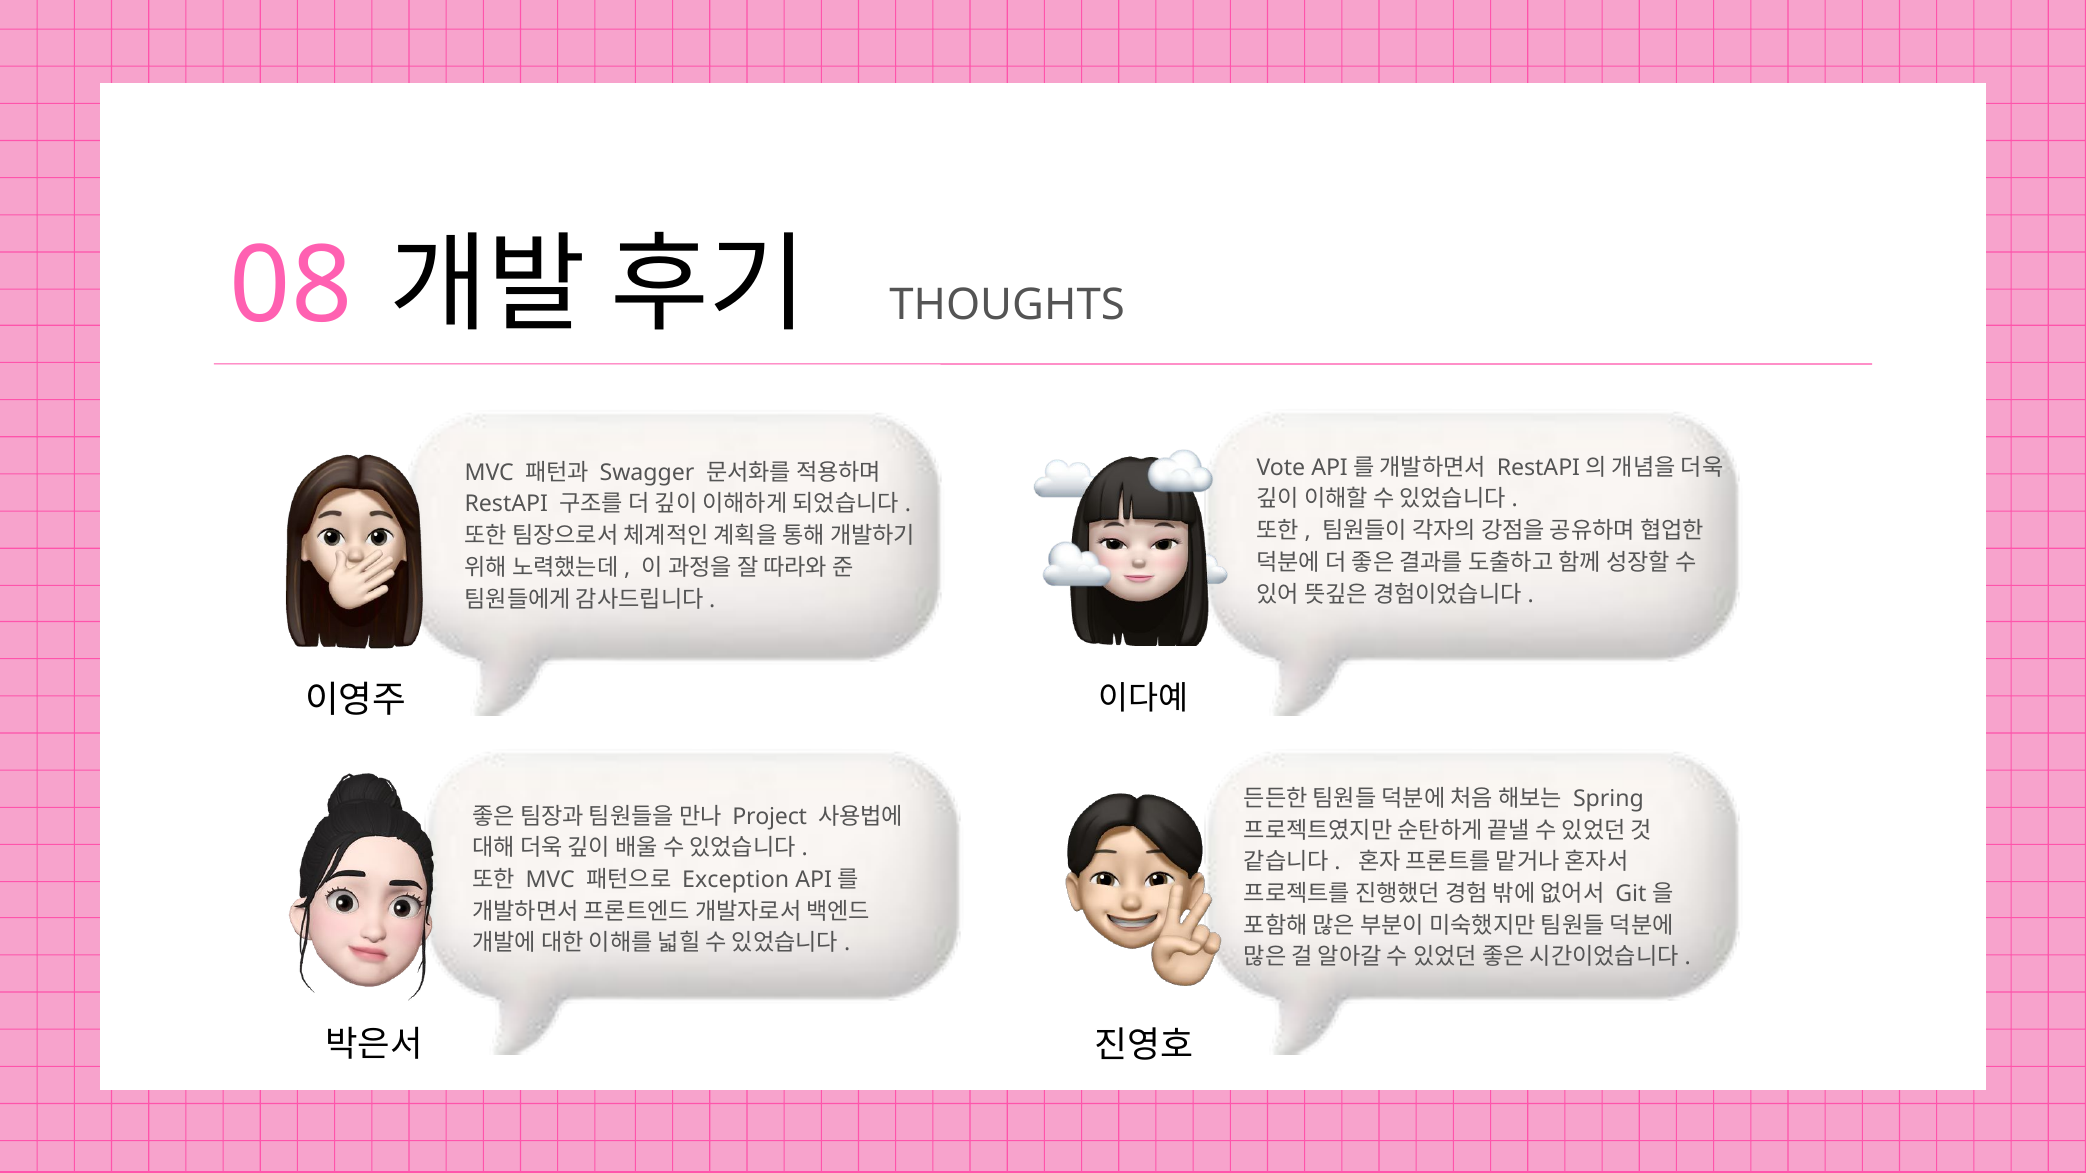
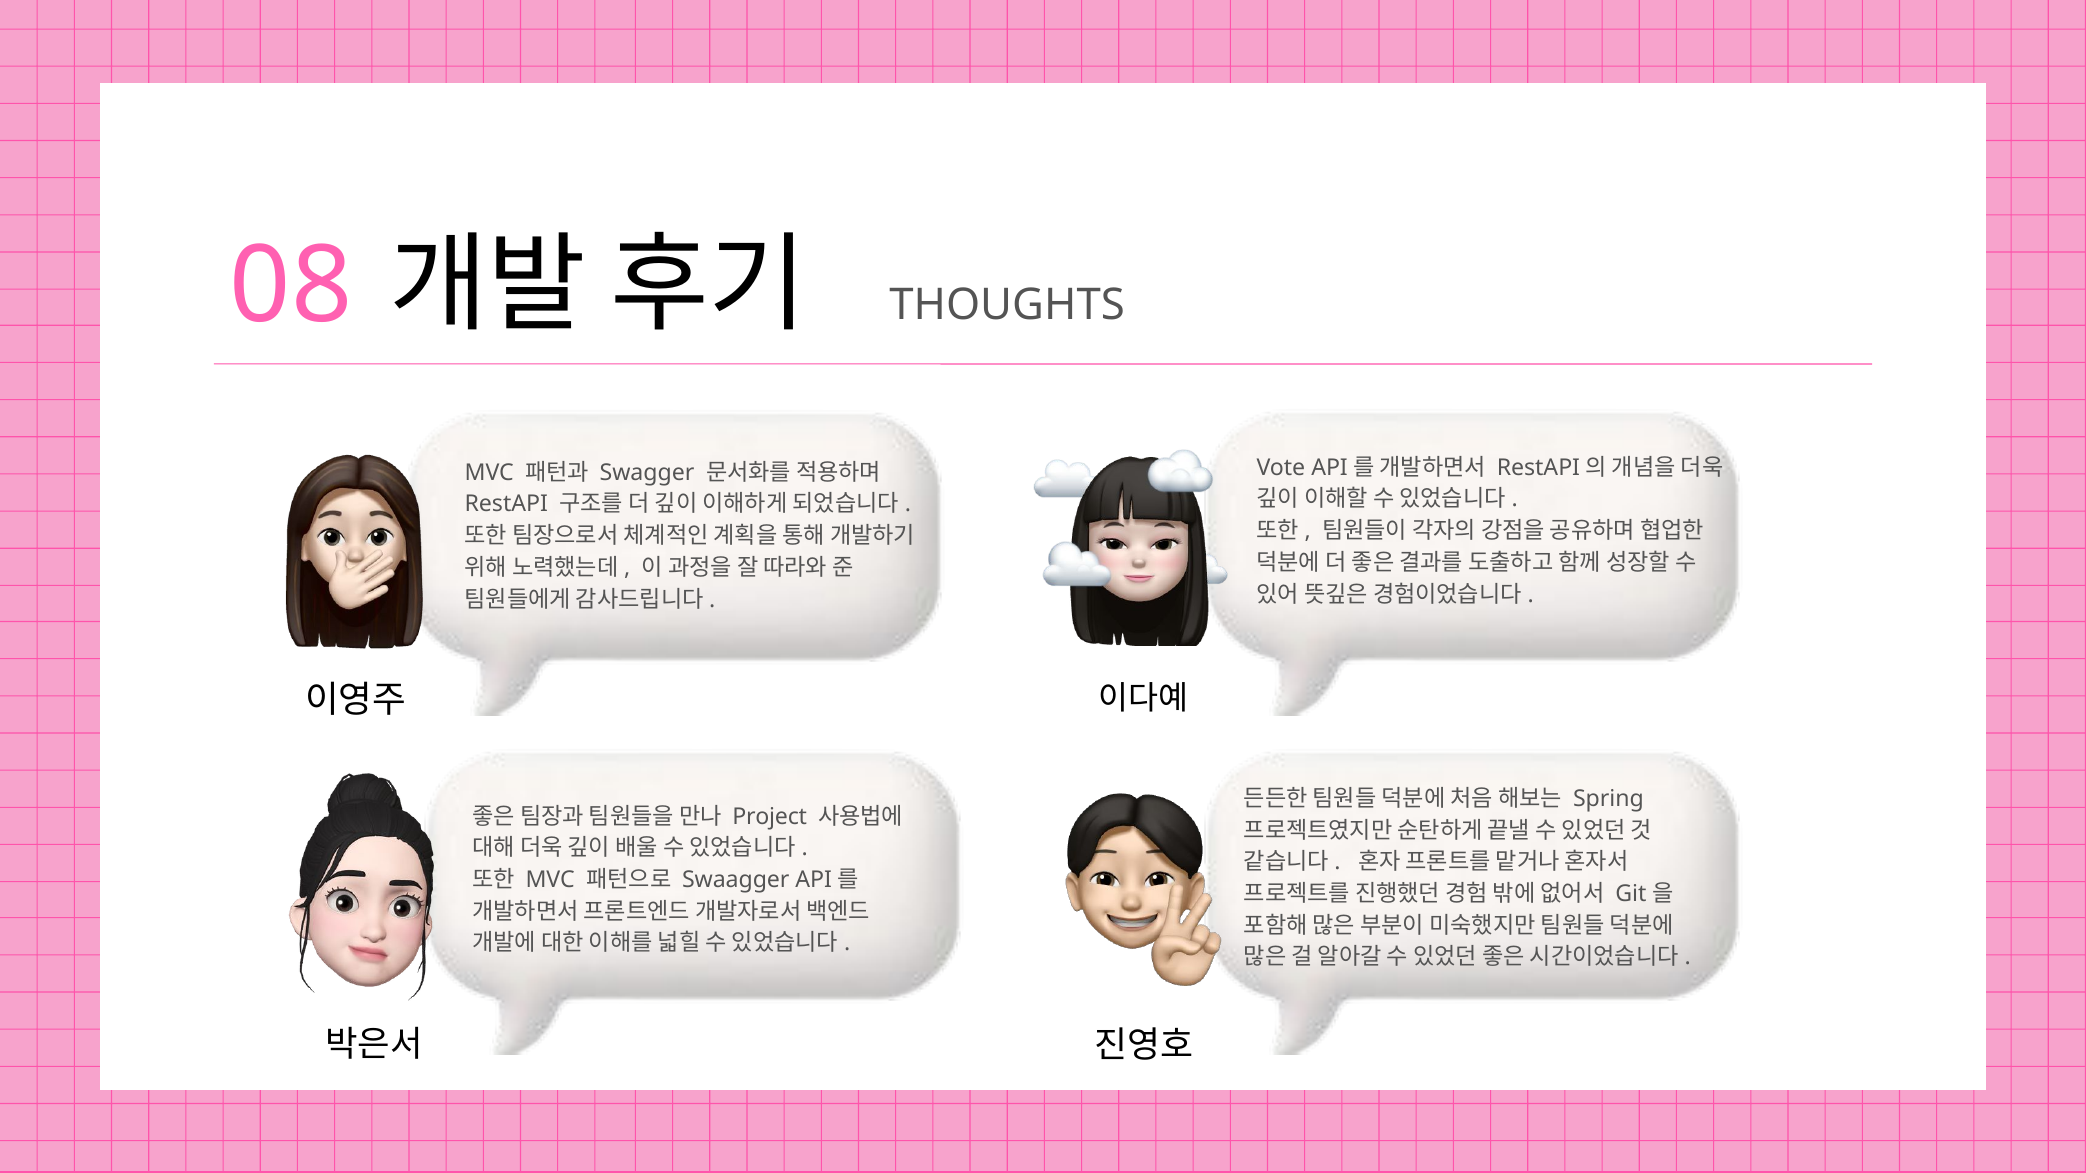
Exception: Exception -> Swaagger (736, 880)
